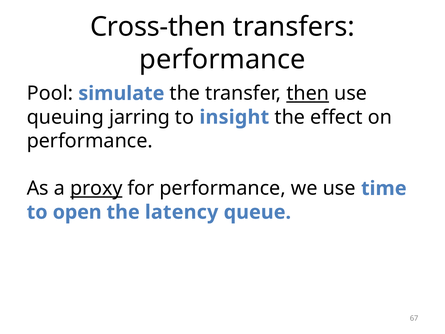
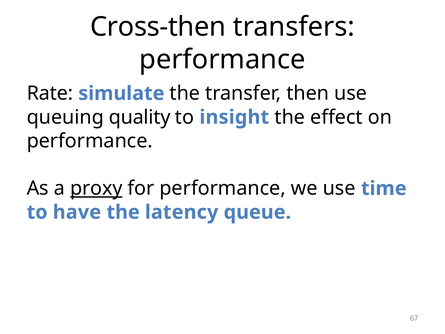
Pool: Pool -> Rate (50, 93)
then underline: present -> none (308, 93)
jarring: jarring -> quality (140, 117)
open: open -> have (77, 212)
